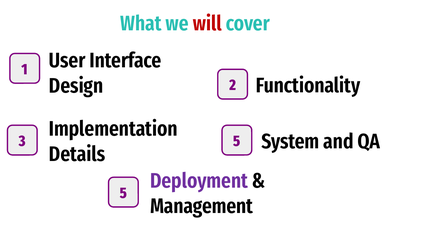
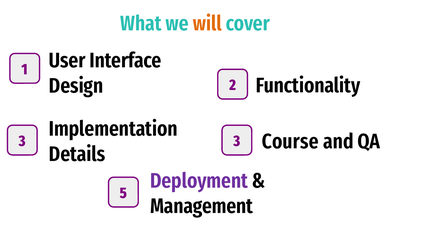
will colour: red -> orange (207, 24)
System: System -> Course (290, 142)
3 5: 5 -> 3 (237, 141)
